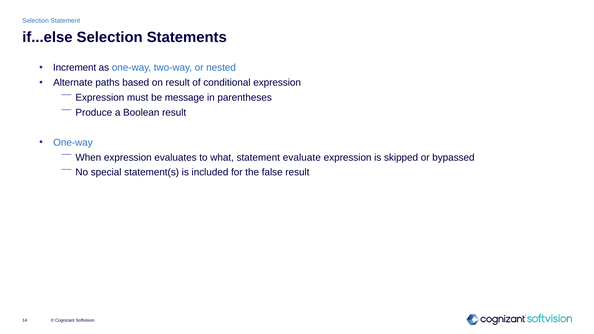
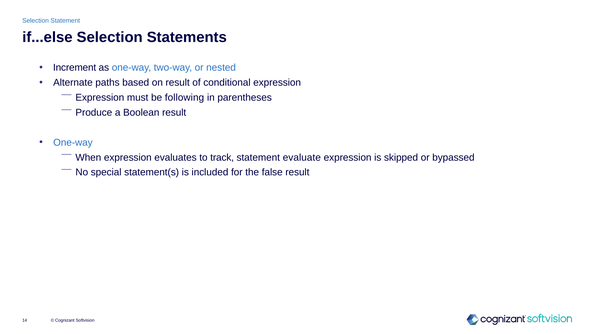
message: message -> following (184, 98)
what: what -> track (222, 158)
